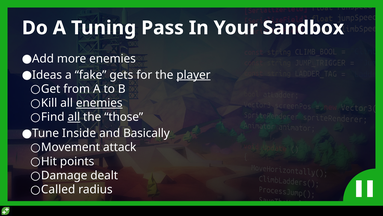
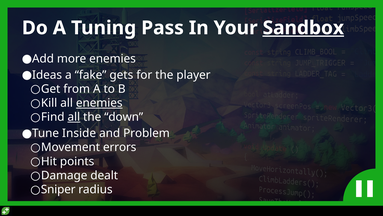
Sandbox underline: none -> present (303, 28)
player underline: present -> none (193, 75)
those: those -> down (124, 117)
Basically: Basically -> Problem (146, 133)
attack: attack -> errors (120, 147)
Called: Called -> Sniper (58, 189)
